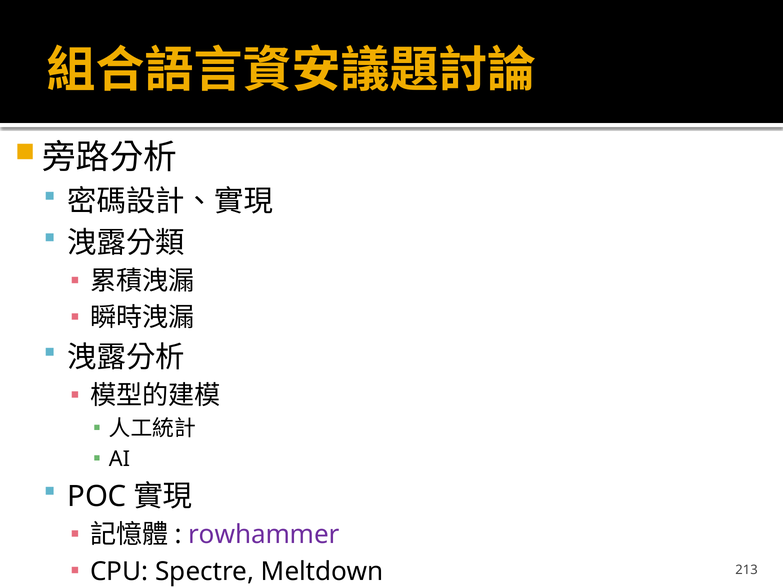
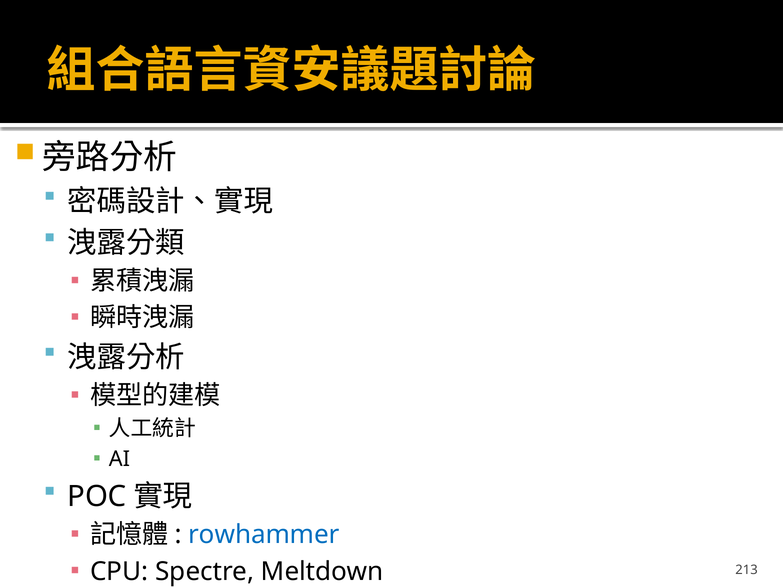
rowhammer colour: purple -> blue (264, 534)
